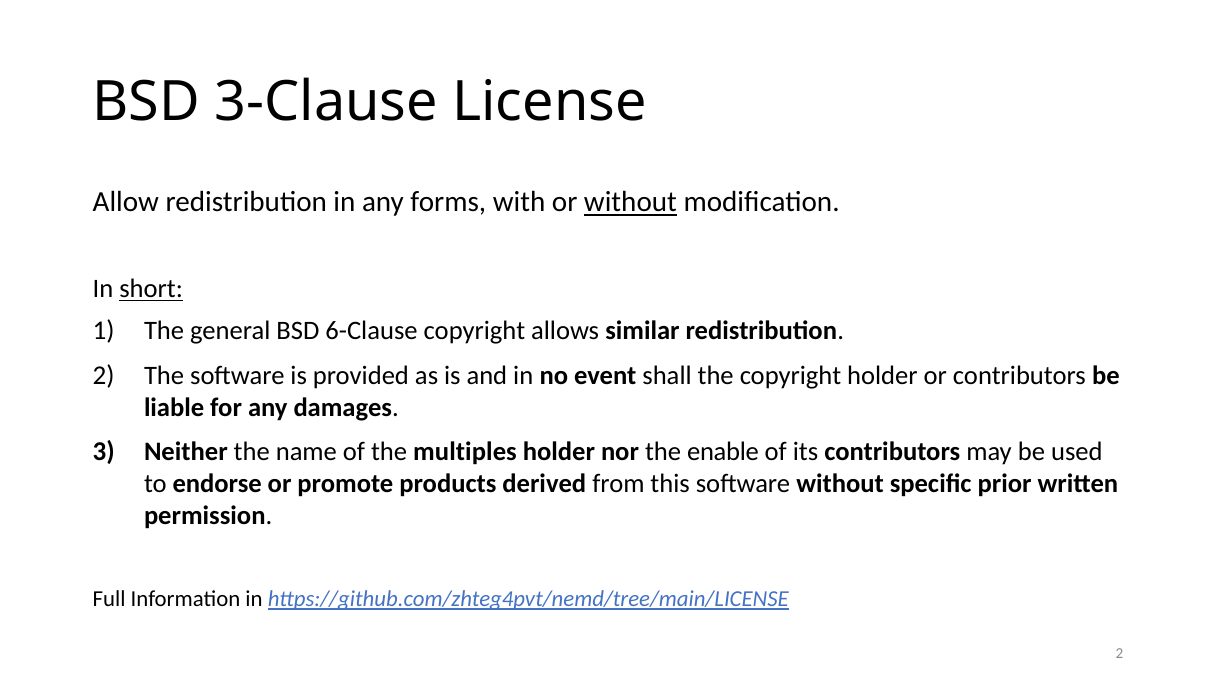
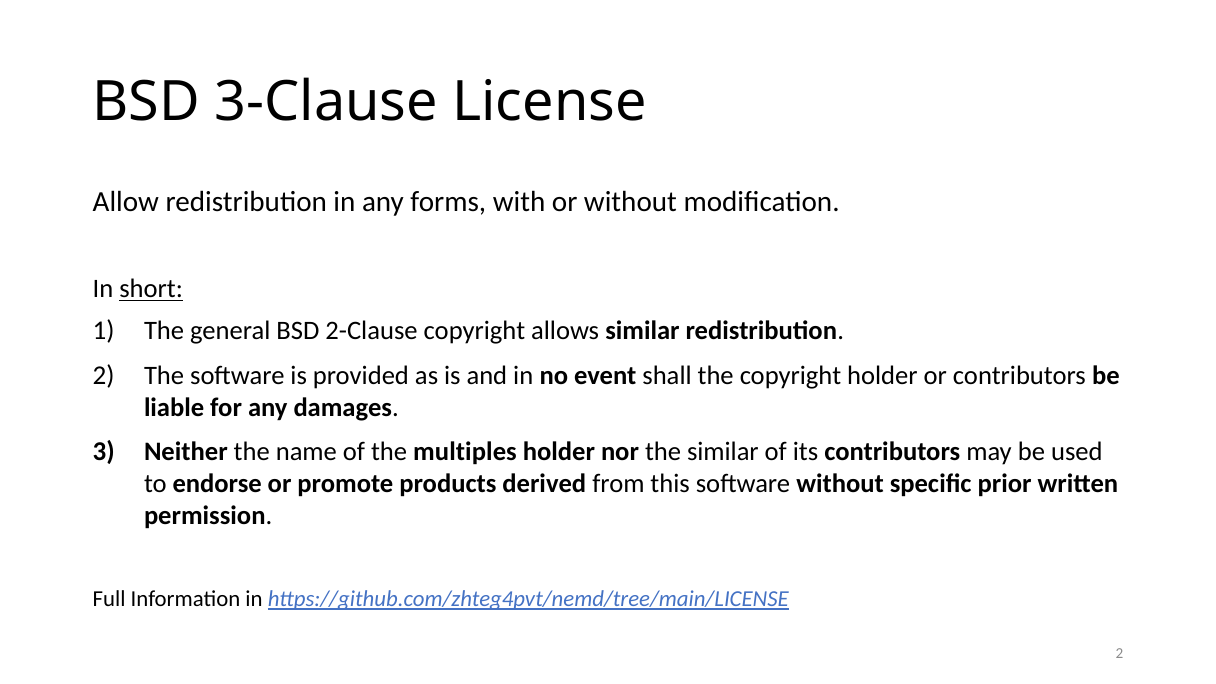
without underline: present -> none (630, 202)
6-Clause: 6-Clause -> 2-Clause (372, 330)
the enable: enable -> similar (723, 452)
